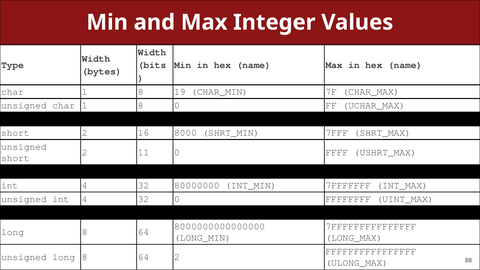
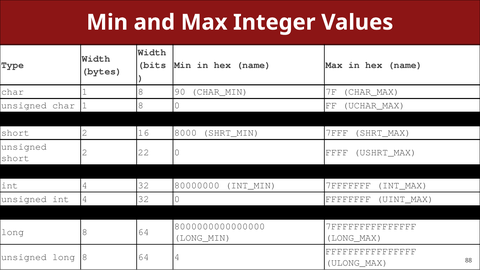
19: 19 -> 90 (180, 92)
11: 11 -> 22 (144, 152)
64 2: 2 -> 4 (177, 257)
